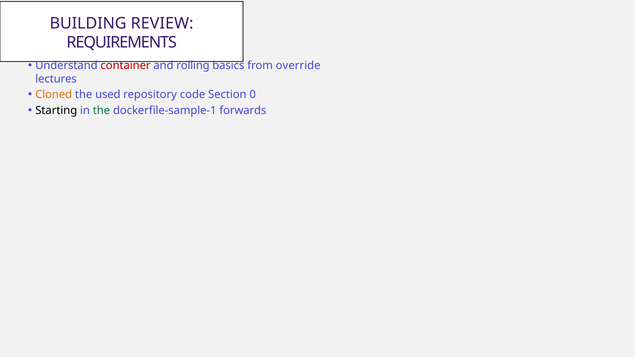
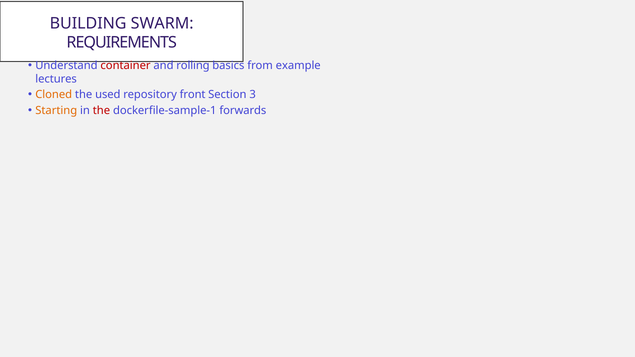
REVIEW: REVIEW -> SWARM (162, 23)
override: override -> example (298, 66)
code: code -> front (193, 95)
0: 0 -> 3 (253, 95)
Starting colour: black -> orange (56, 110)
the colour: green -> red (101, 110)
